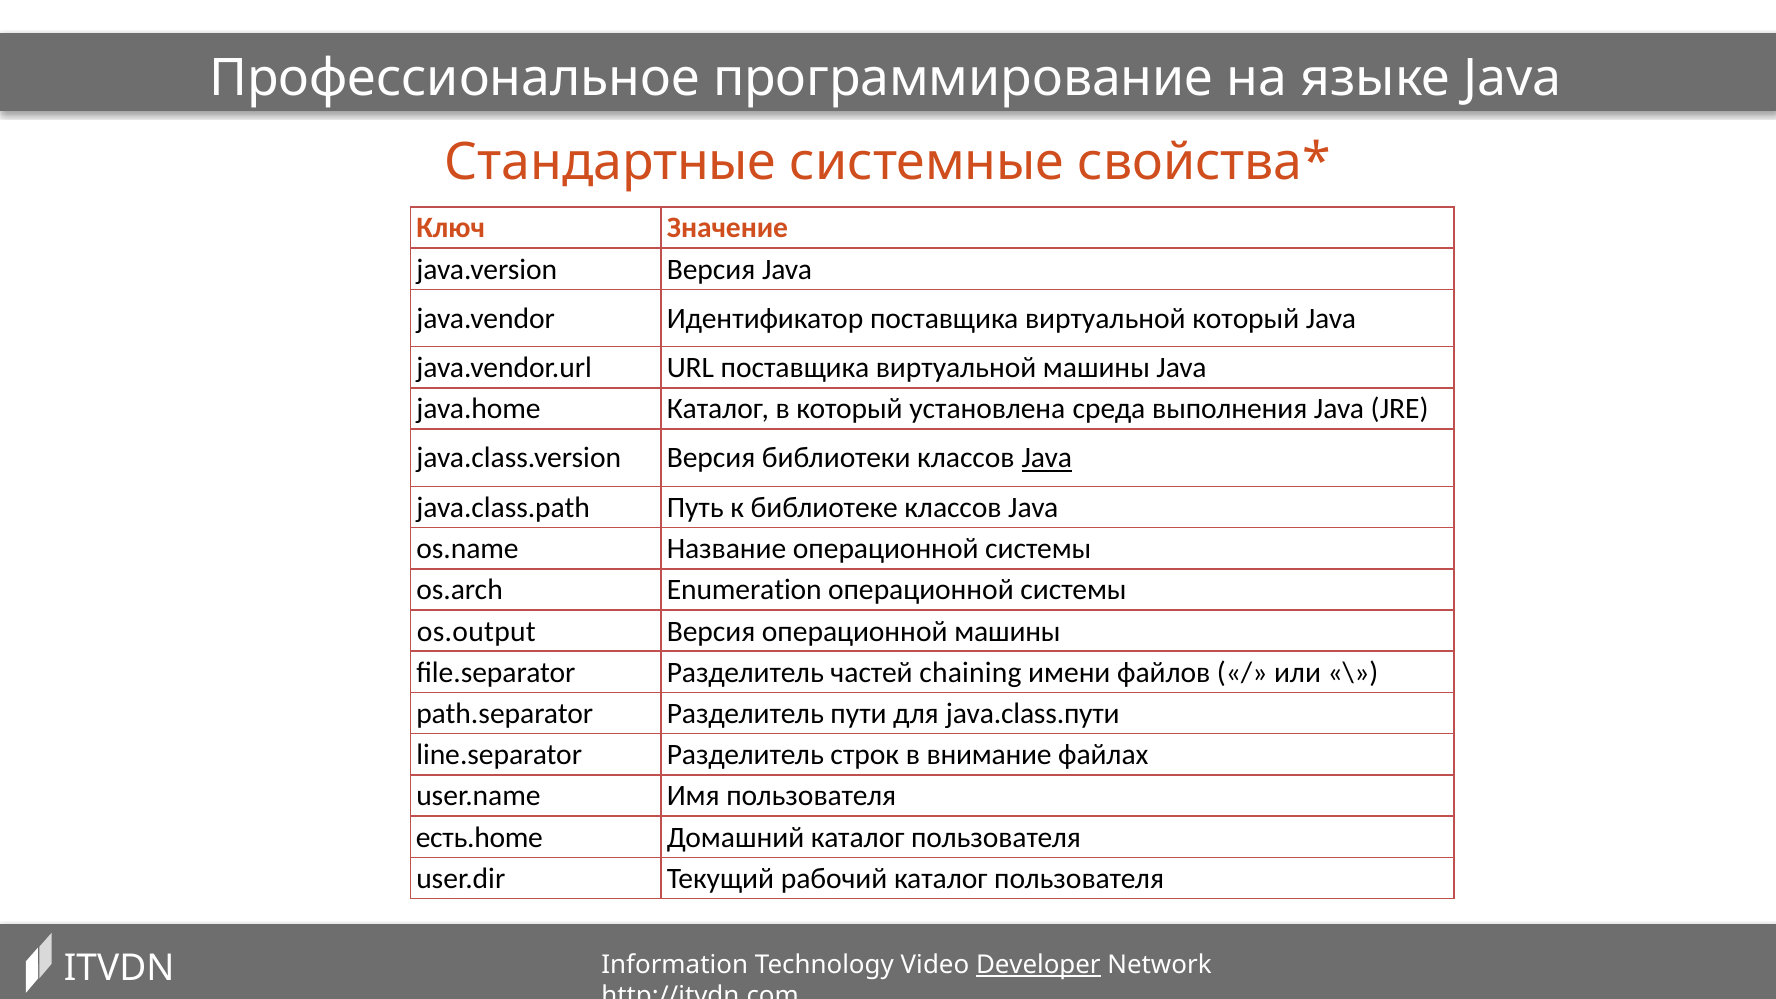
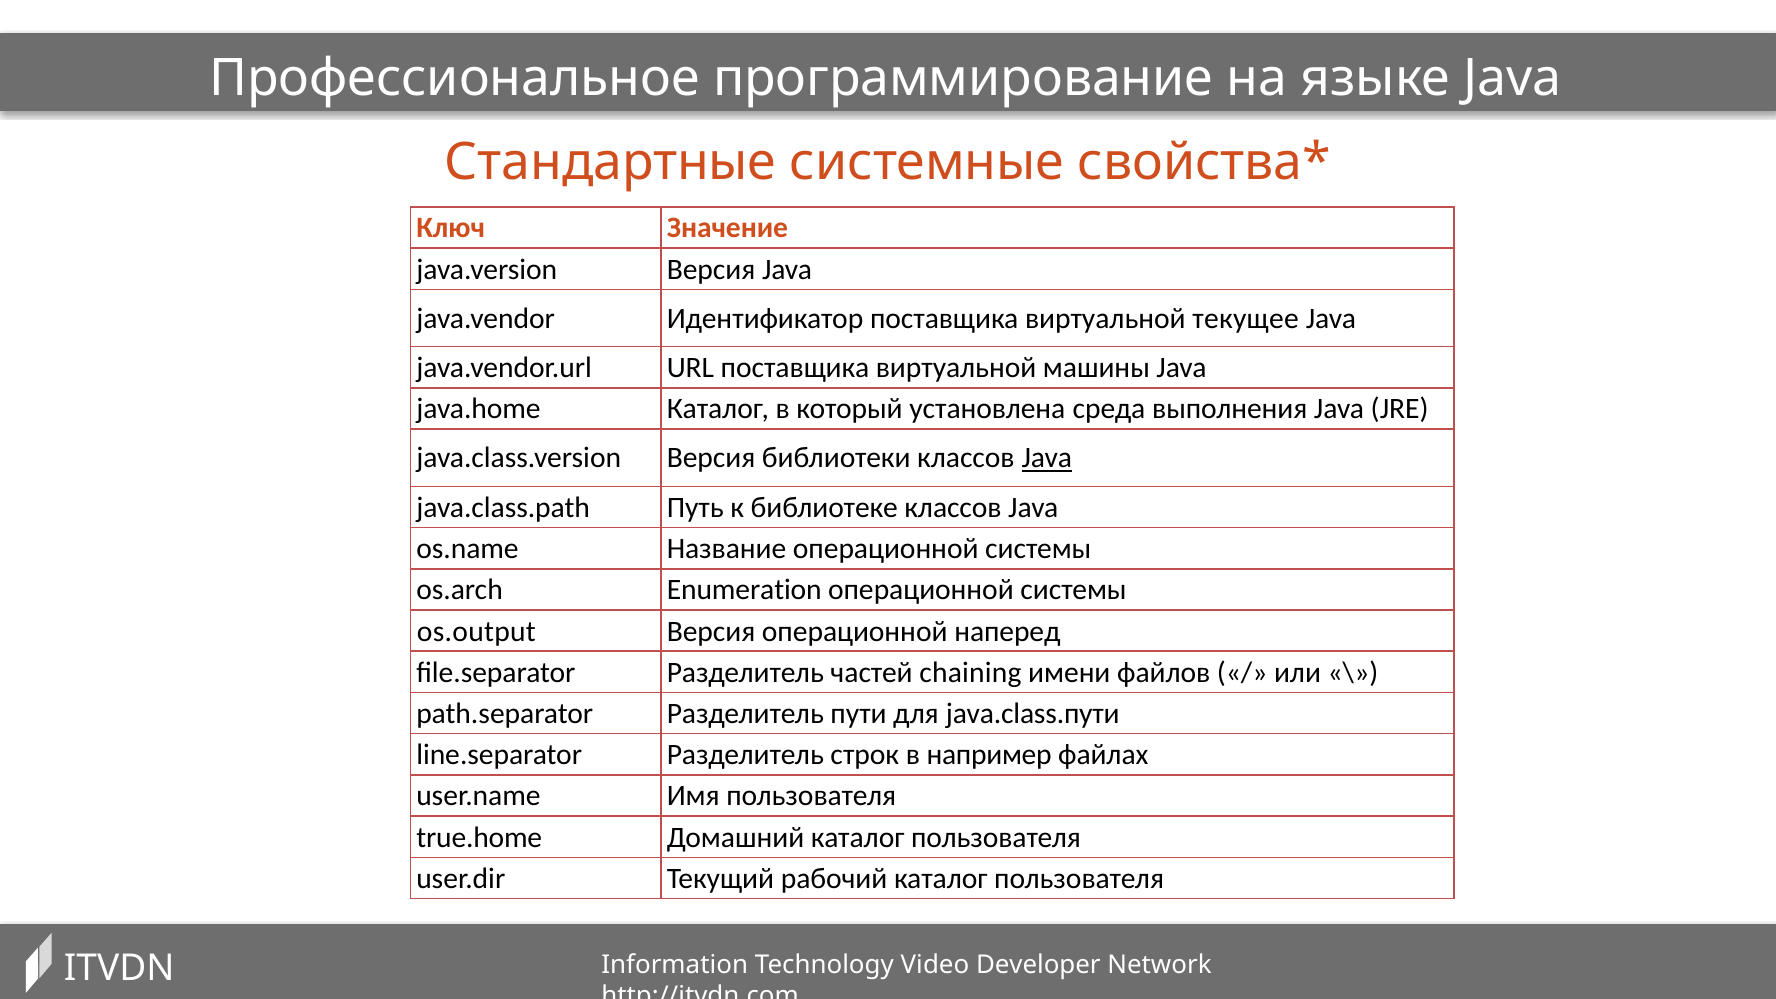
виртуальной который: который -> текущее (1246, 318)
операционной машины: машины -> наперед (1007, 631)
внимание: внимание -> например (989, 755)
есть.home: есть.home -> true.home (479, 837)
Developer underline: present -> none (1038, 965)
